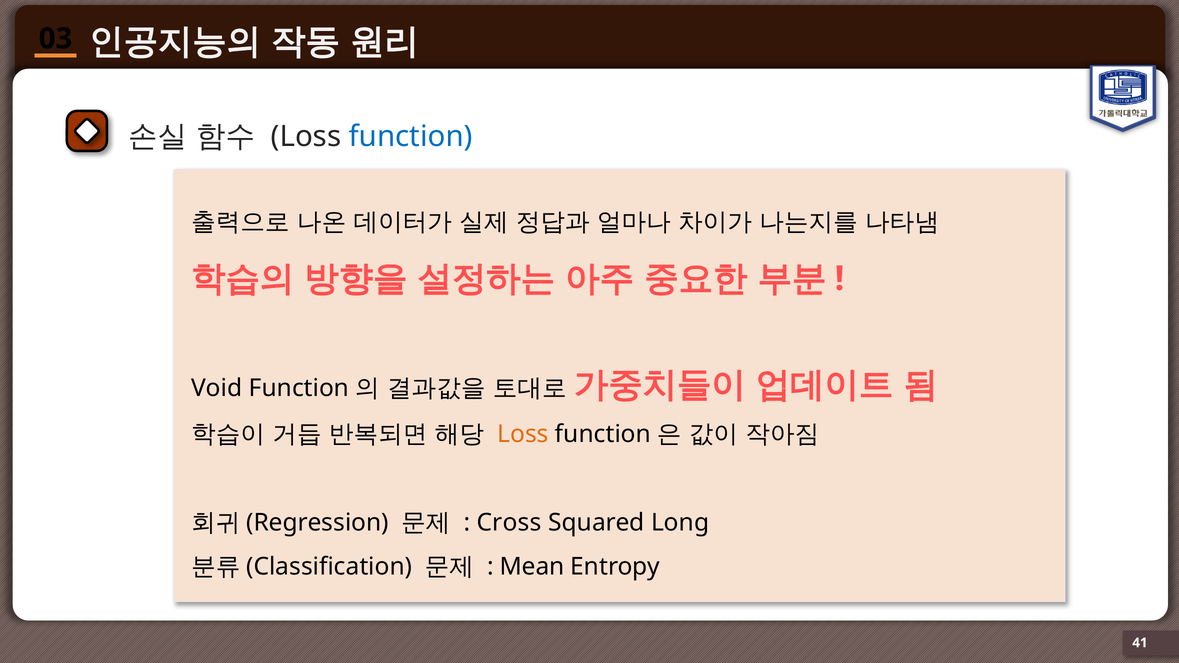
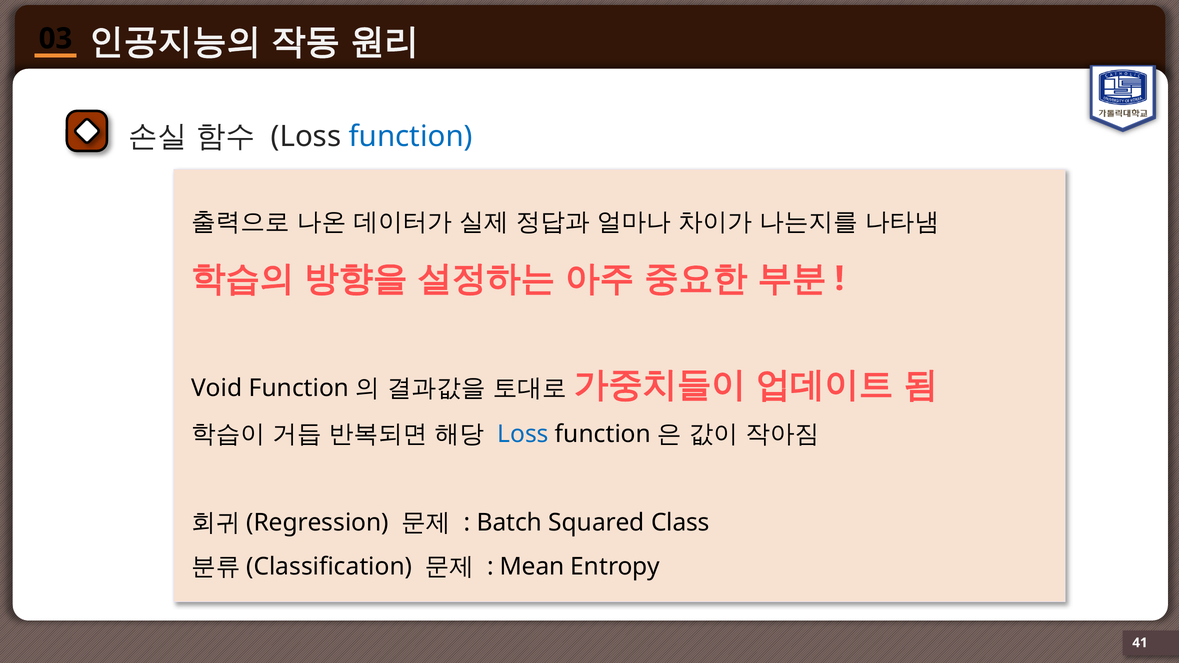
Loss colour: orange -> blue (523, 434)
Cross: Cross -> Batch (509, 523)
Long: Long -> Class (680, 523)
